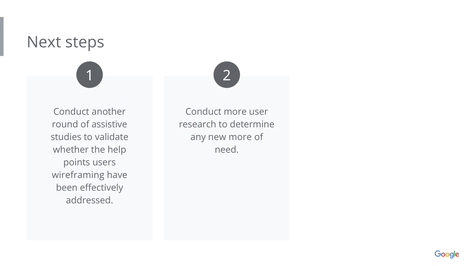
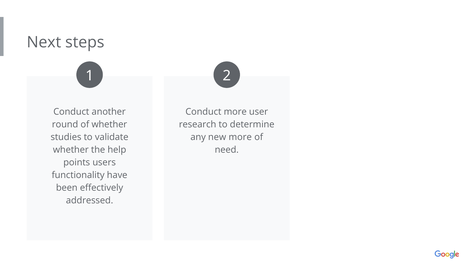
of assistive: assistive -> whether (109, 124)
wireframing: wireframing -> functionality (78, 175)
